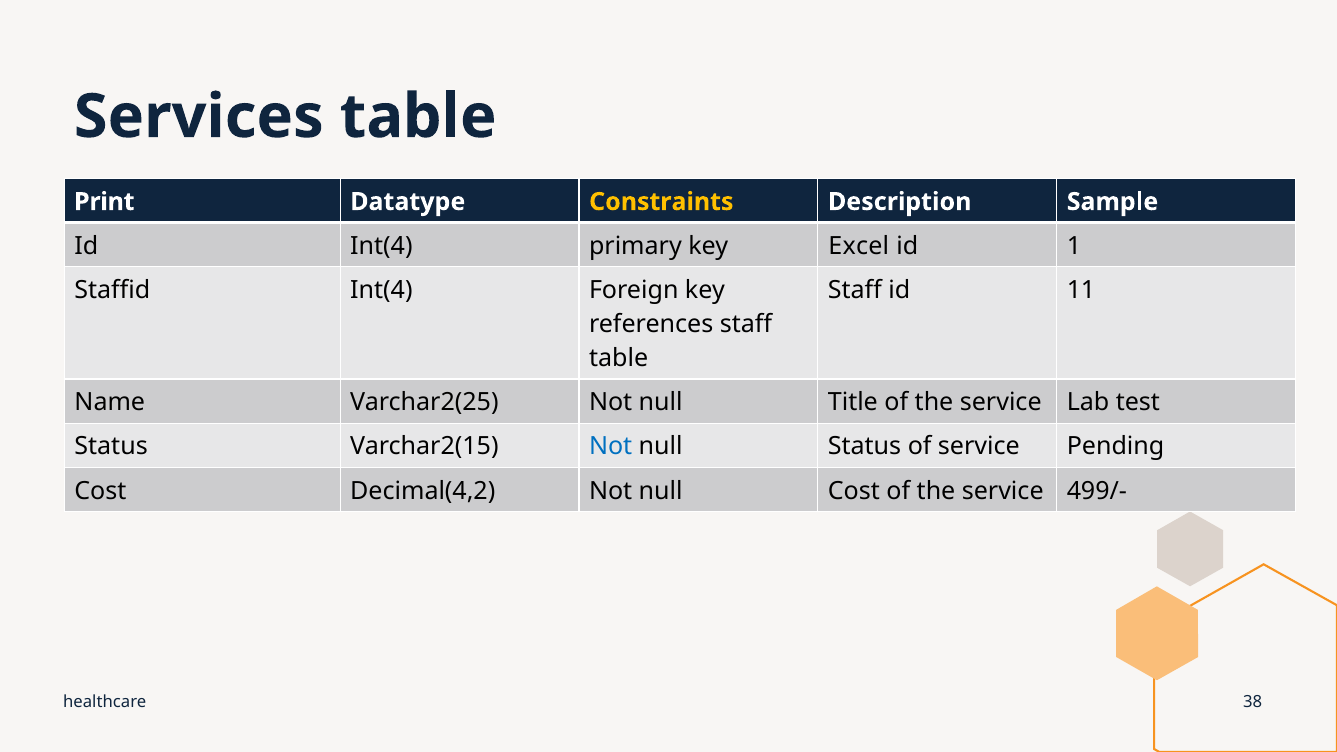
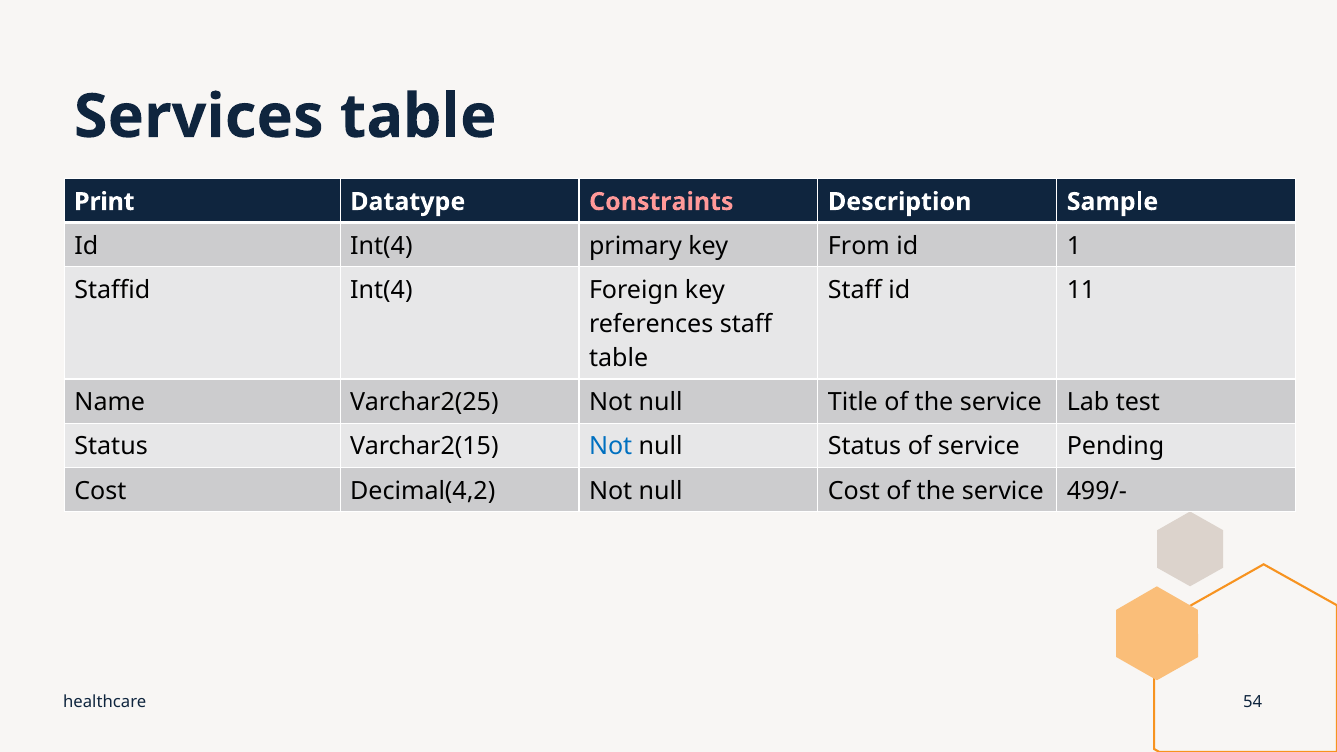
Constraints colour: yellow -> pink (661, 202)
Excel: Excel -> From (859, 246)
38: 38 -> 54 (1253, 702)
